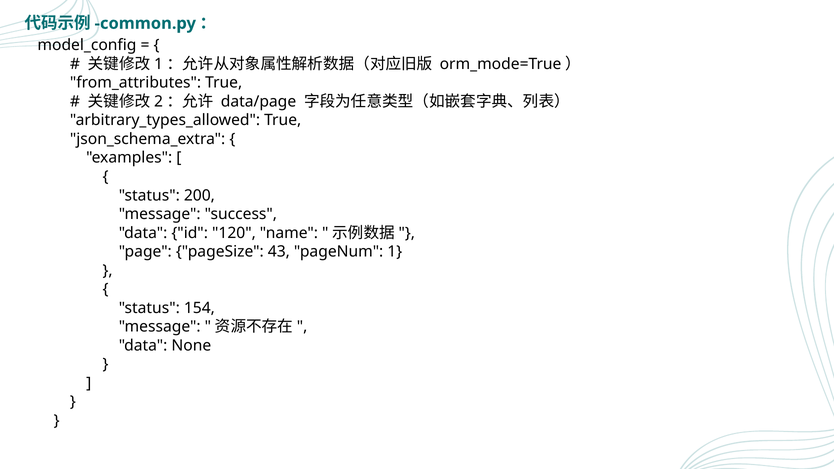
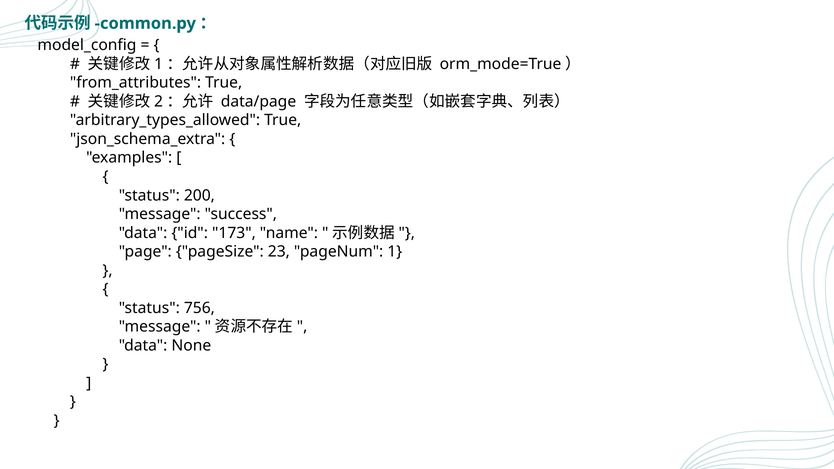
120: 120 -> 173 (234, 233)
43: 43 -> 23 (279, 252)
154: 154 -> 756 (199, 308)
